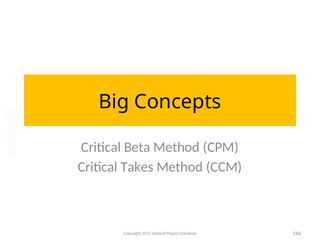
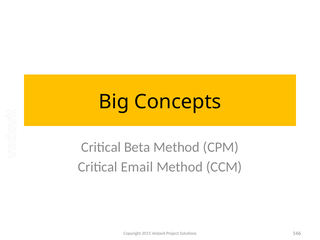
Takes: Takes -> Email (137, 167)
